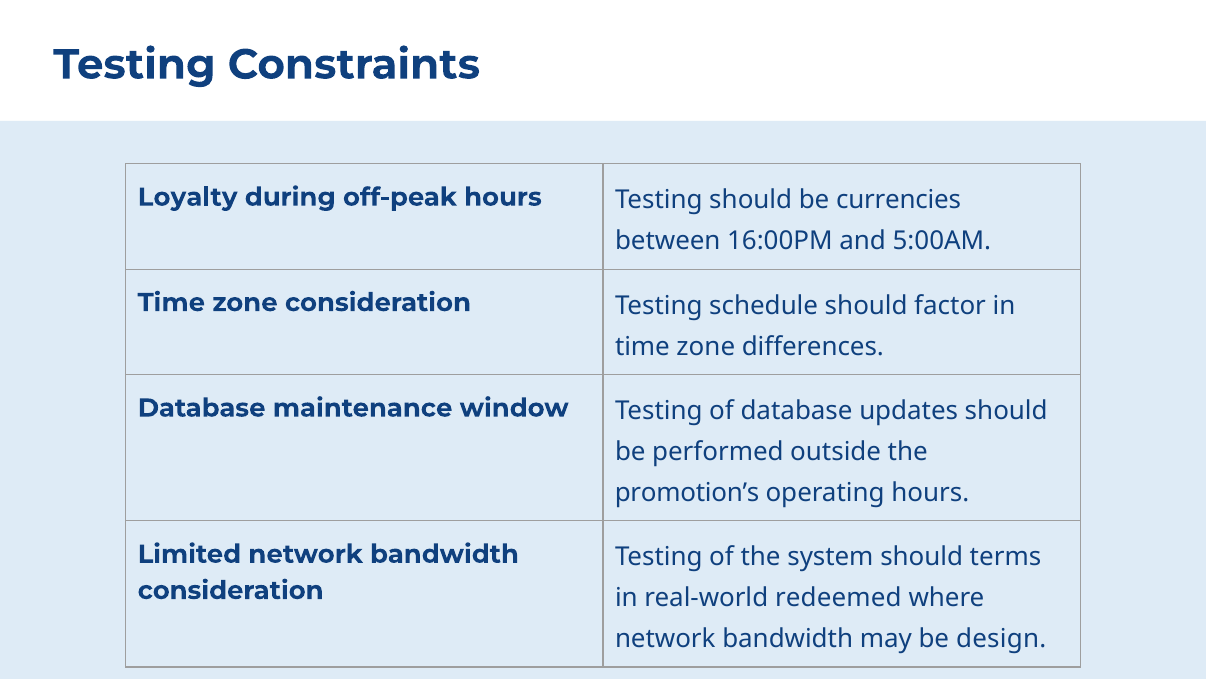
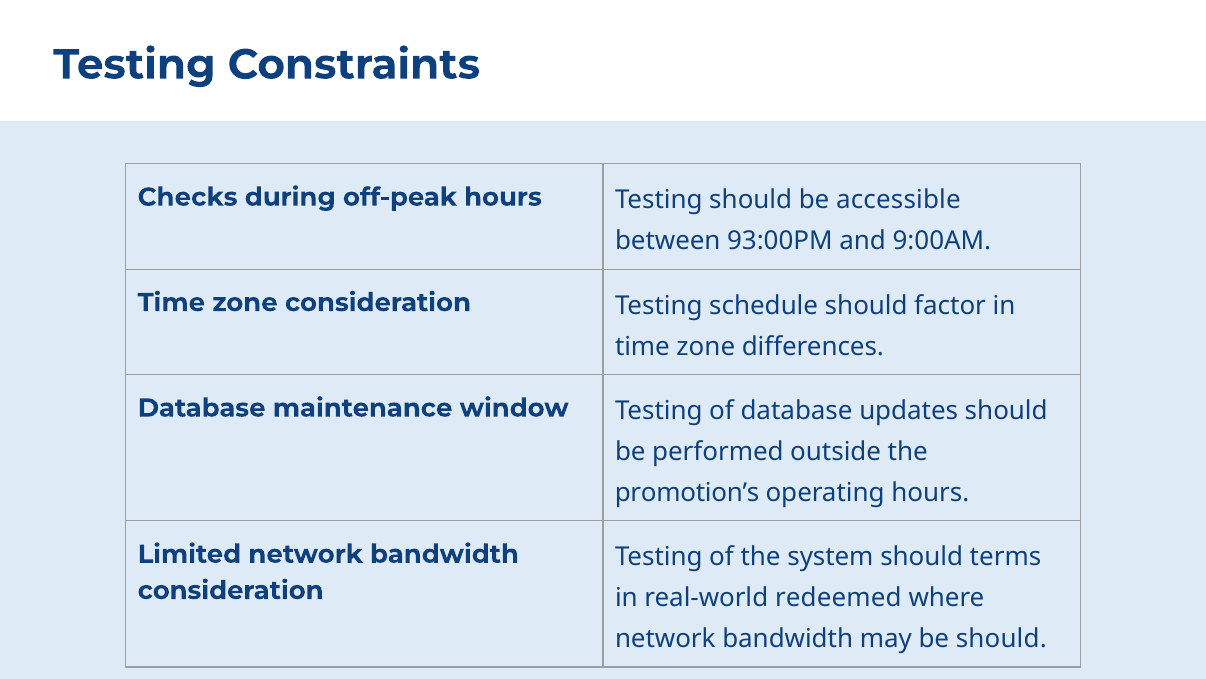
Loyalty: Loyalty -> Checks (188, 197)
currencies: currencies -> accessible (898, 200)
16:00PM: 16:00PM -> 93:00PM (780, 241)
5:00AM: 5:00AM -> 9:00AM (942, 241)
be design: design -> should (1001, 638)
